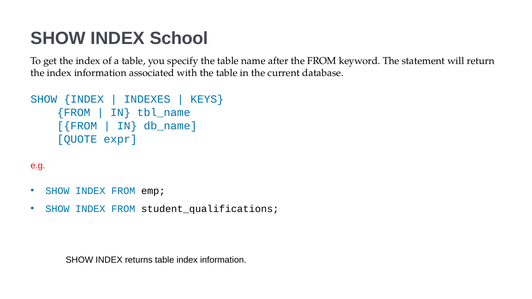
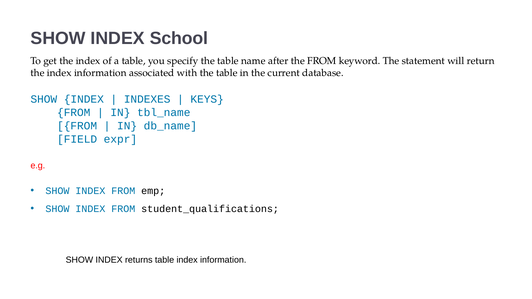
QUOTE: QUOTE -> FIELD (77, 139)
